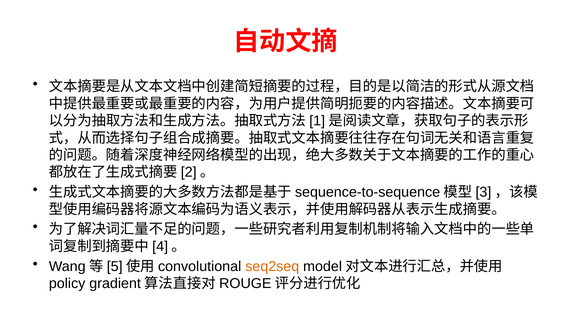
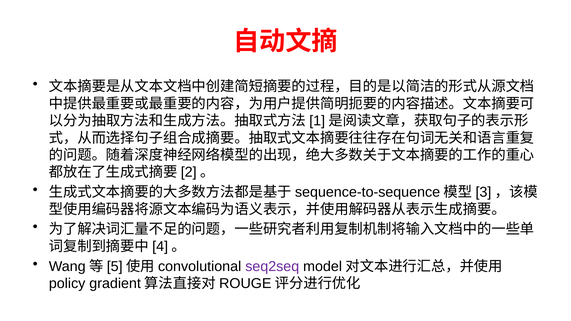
seq2seq colour: orange -> purple (272, 266)
